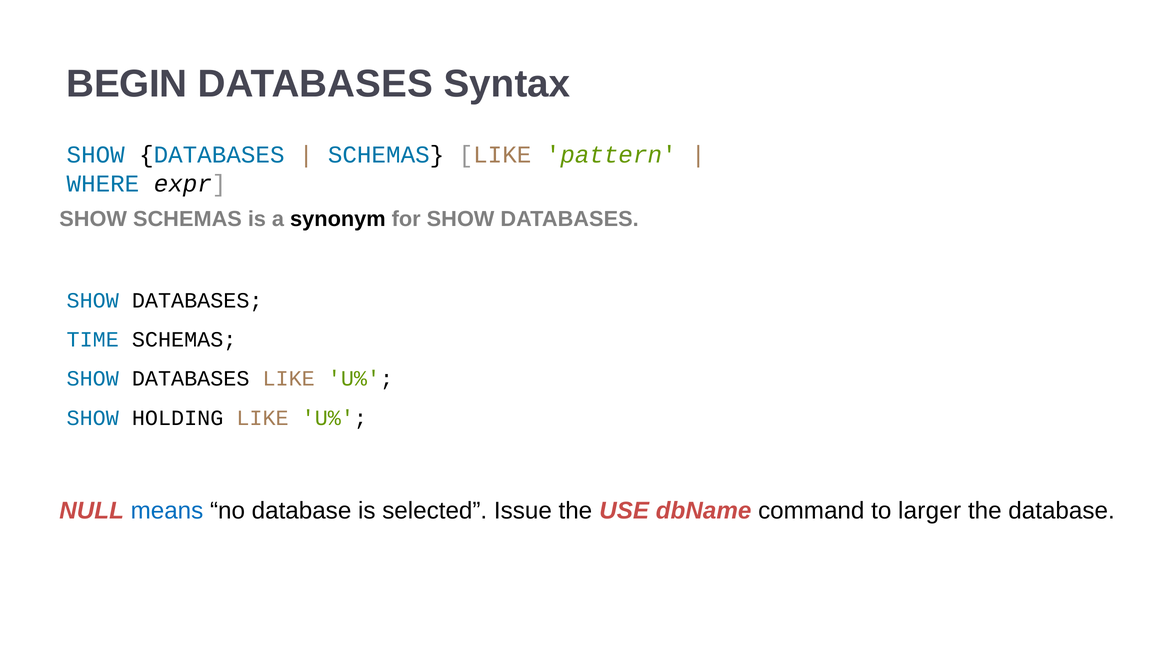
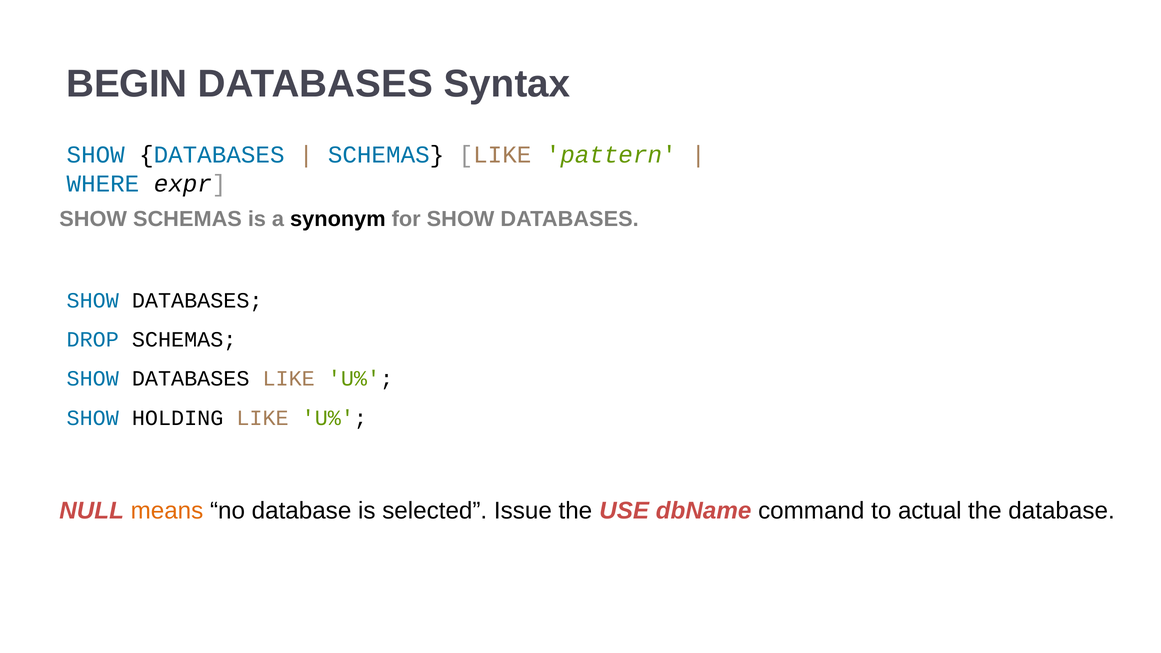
TIME: TIME -> DROP (93, 340)
means colour: blue -> orange (167, 511)
larger: larger -> actual (930, 511)
